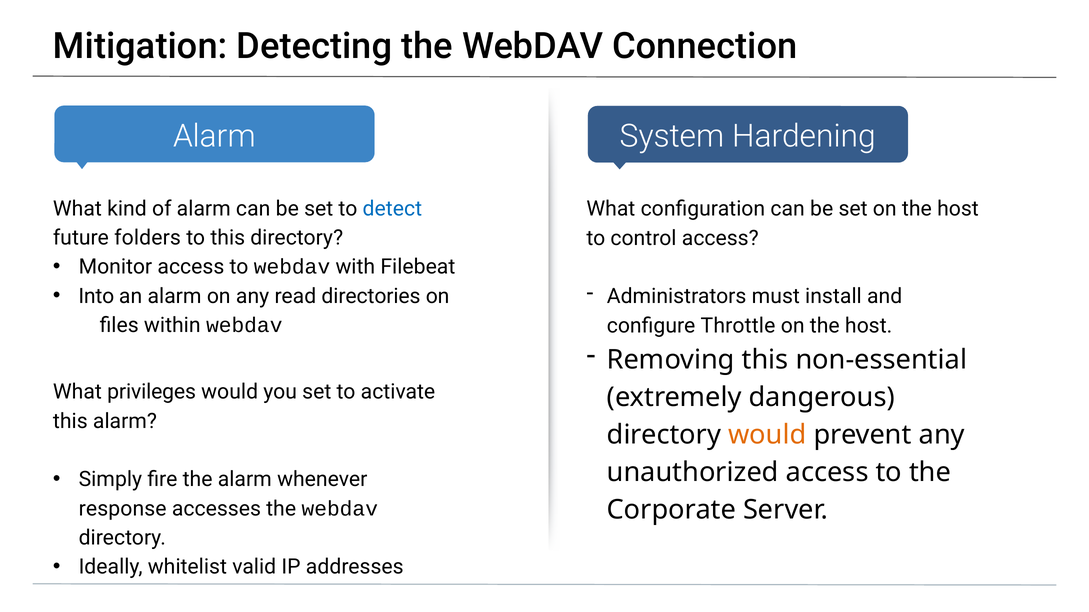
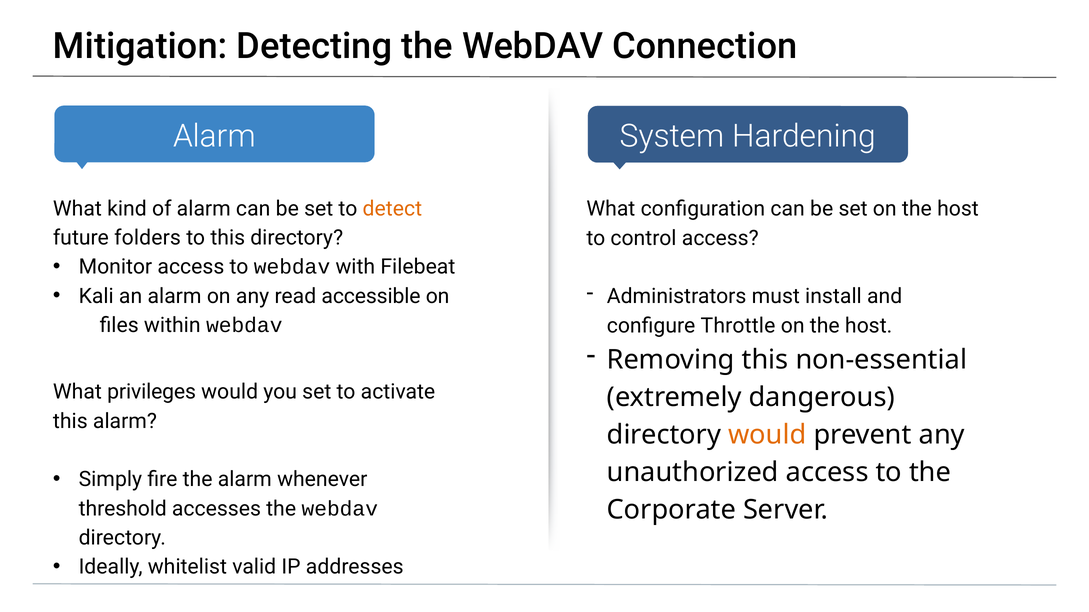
detect colour: blue -> orange (392, 209)
Into: Into -> Kali (96, 296)
directories: directories -> accessible (371, 296)
response: response -> threshold (123, 509)
